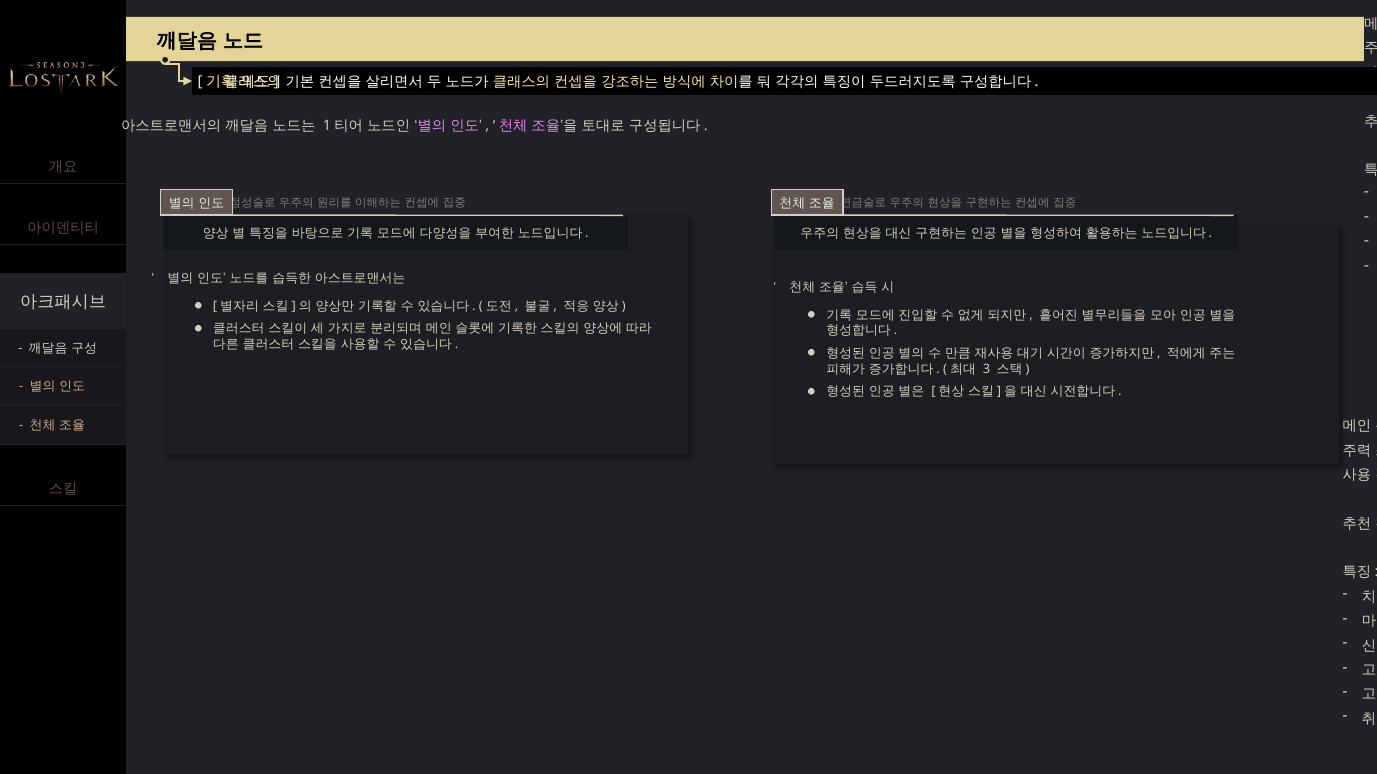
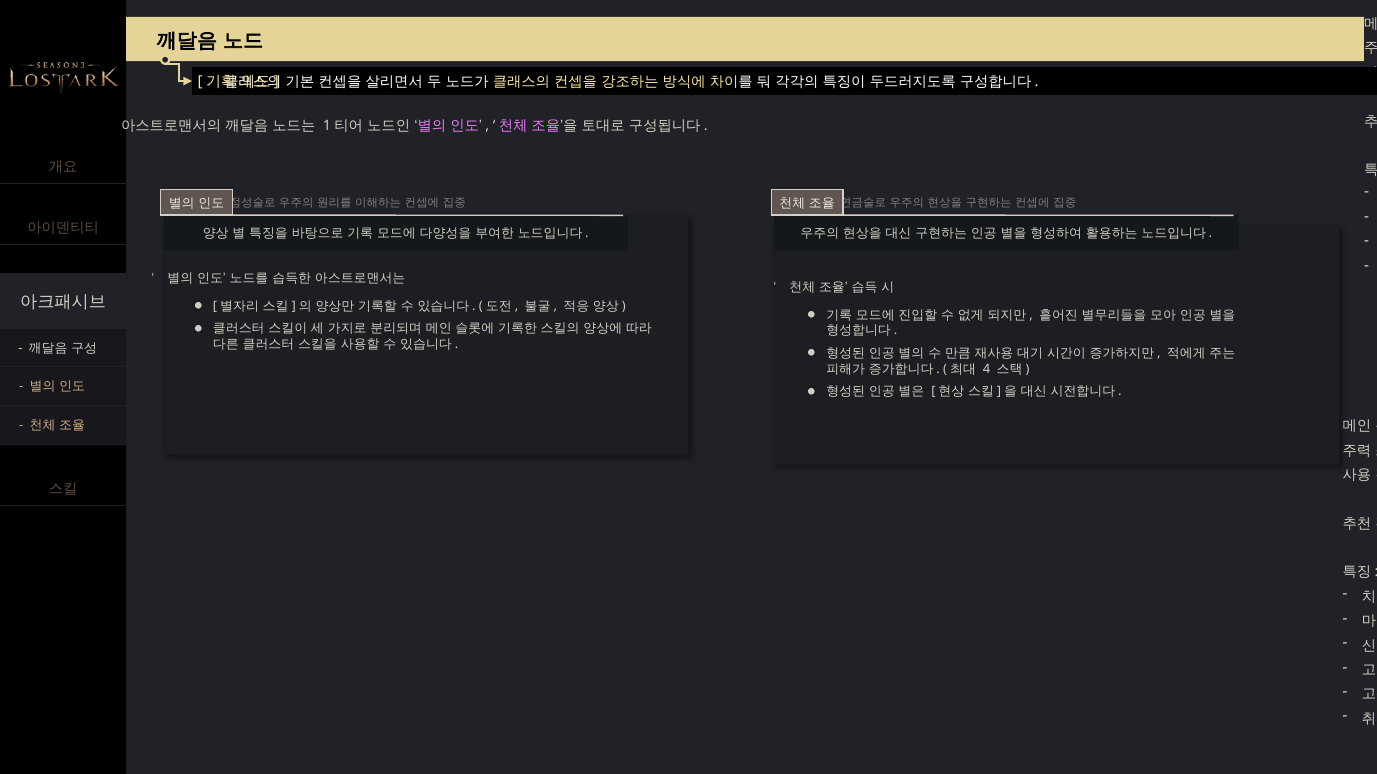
3: 3 -> 4 (987, 369)
